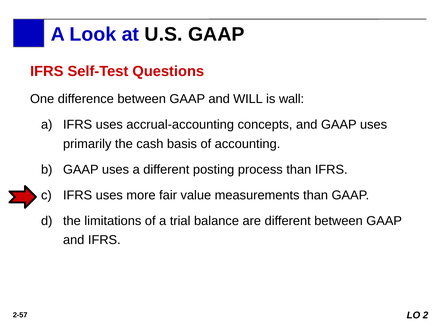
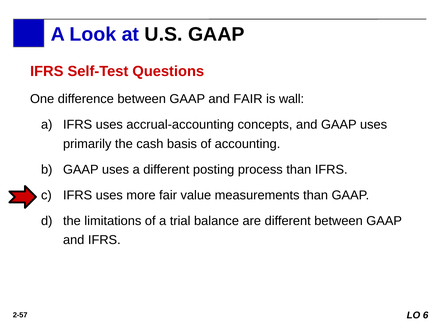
and WILL: WILL -> FAIR (248, 99)
2: 2 -> 6 (426, 315)
